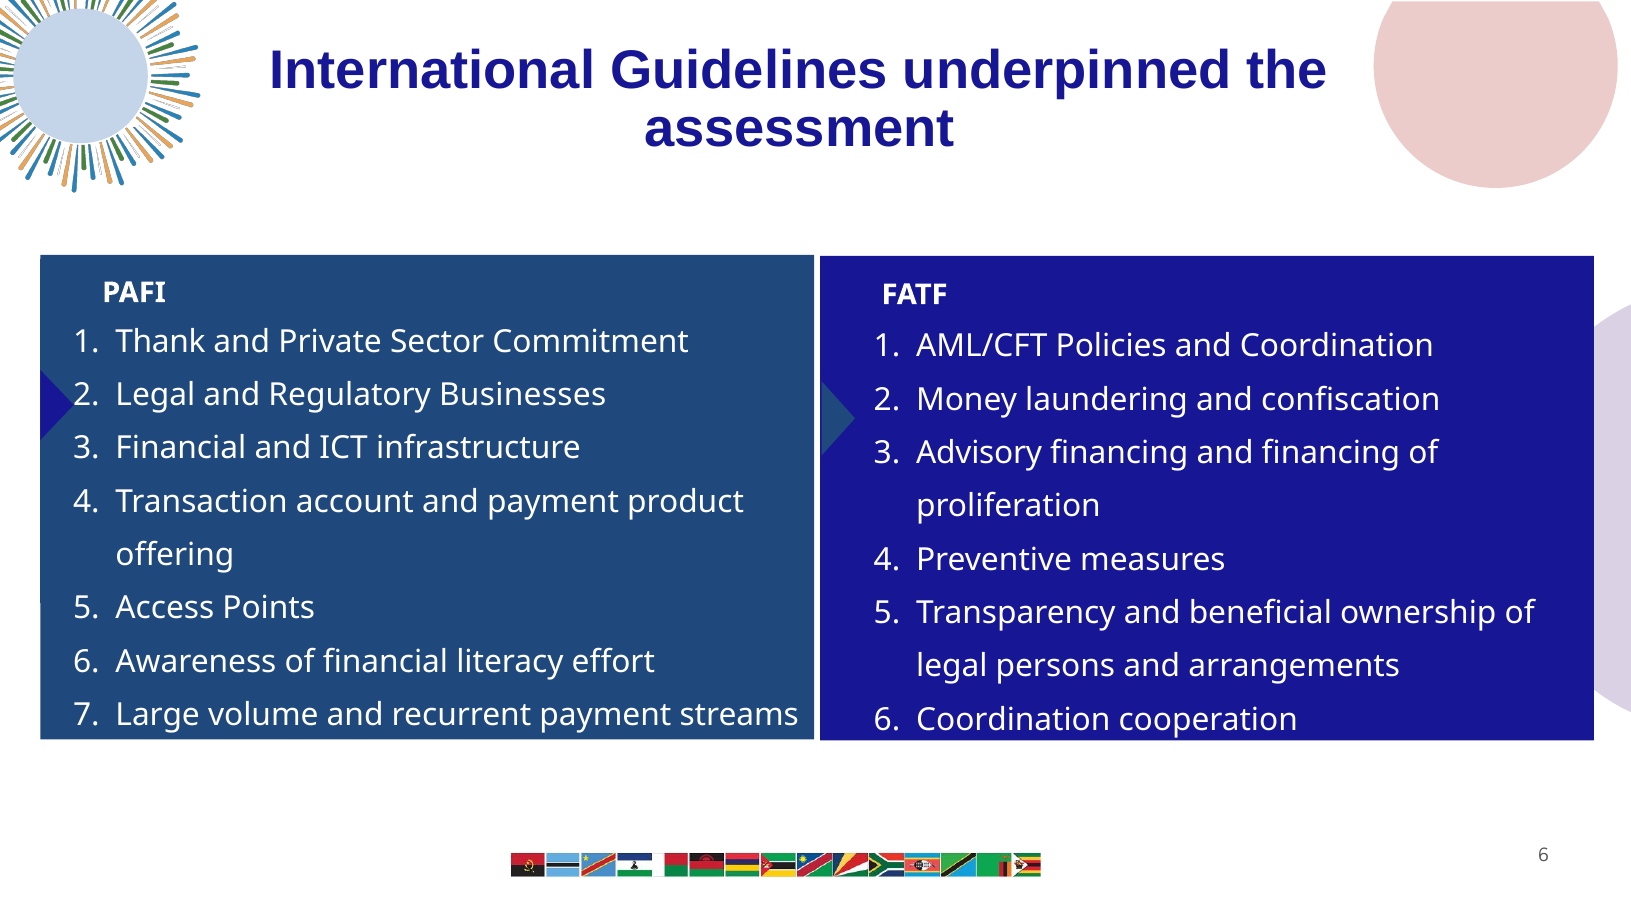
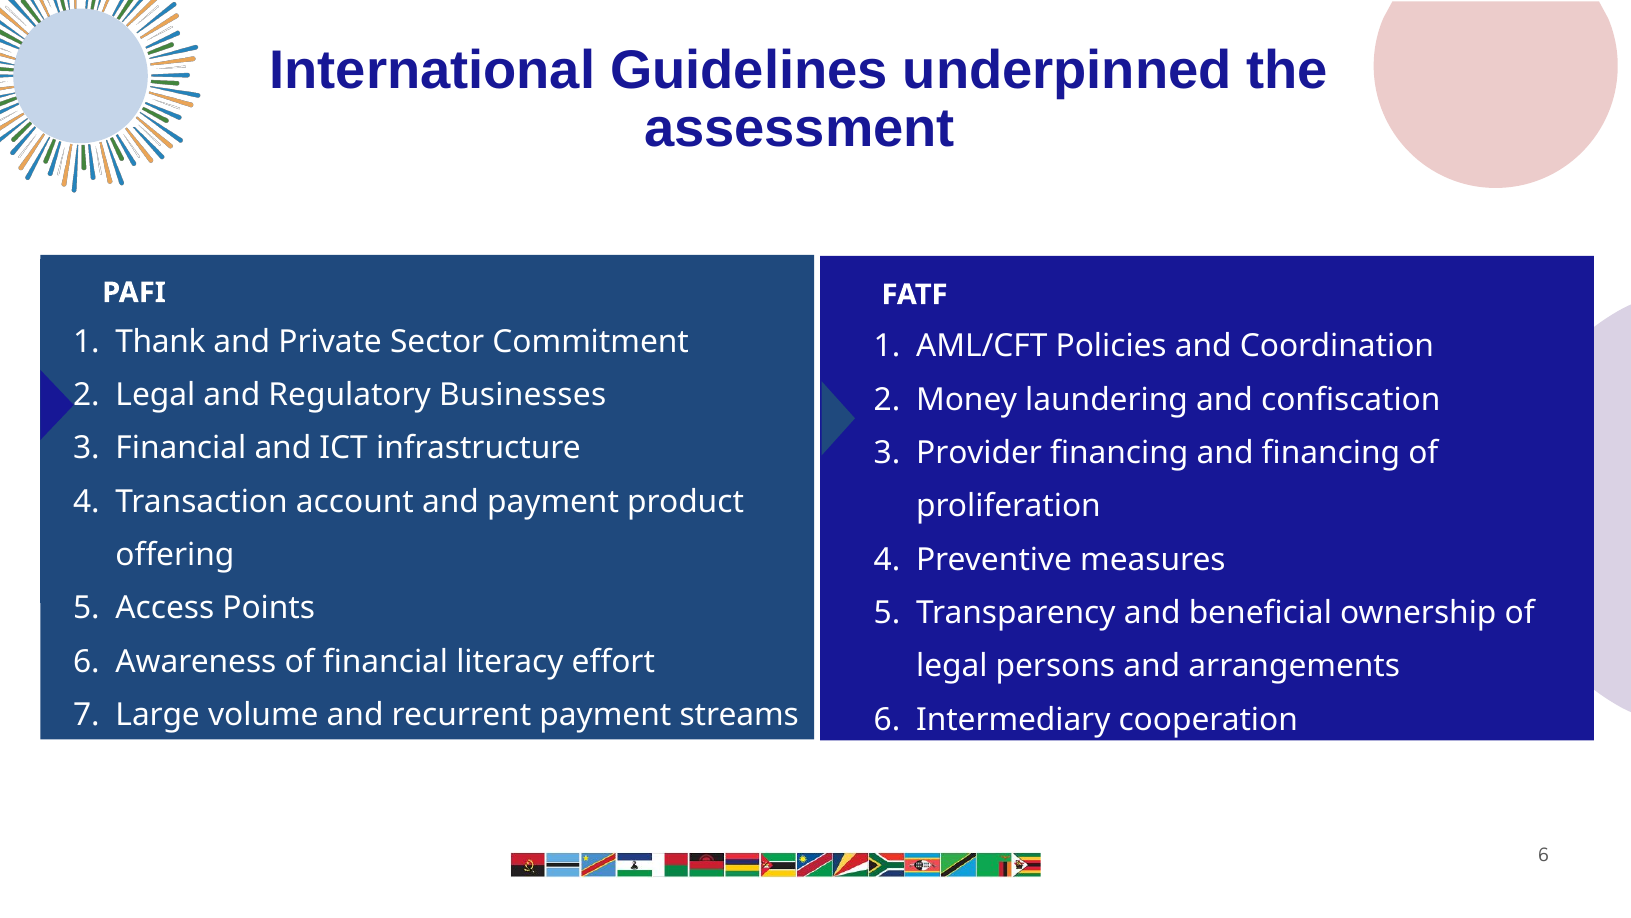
Advisory: Advisory -> Provider (979, 453)
Coordination: Coordination -> Intermediary (1013, 719)
